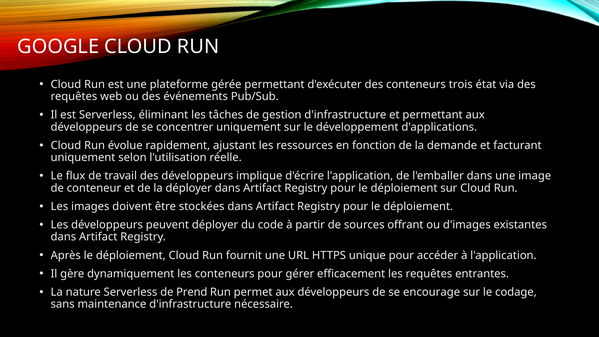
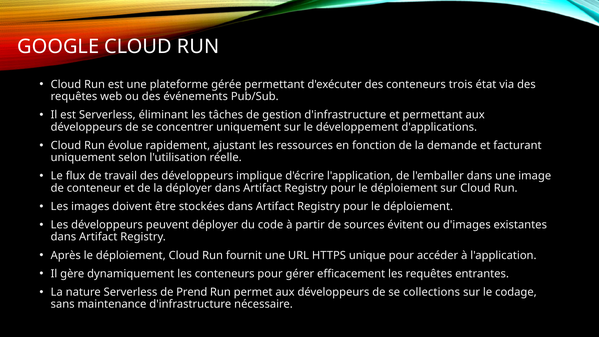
offrant: offrant -> évitent (405, 225)
encourage: encourage -> collections (432, 292)
